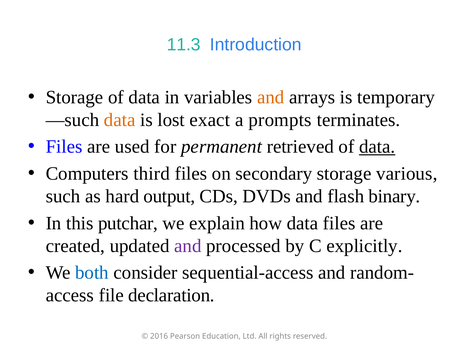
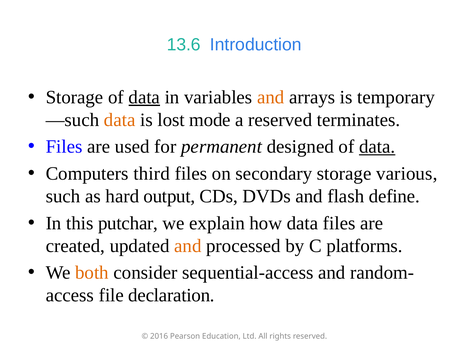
11.3: 11.3 -> 13.6 (184, 45)
data underline: none -> present (144, 97)
exact: exact -> mode (210, 120)
a prompts: prompts -> reserved (280, 120)
retrieved: retrieved -> designed (300, 147)
binary: binary -> define (394, 196)
and colour: purple -> orange (188, 246)
explicitly: explicitly -> platforms (364, 246)
both colour: blue -> orange (92, 272)
